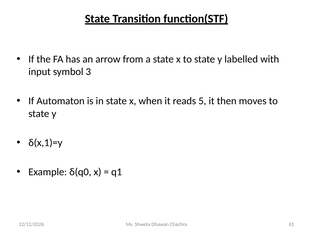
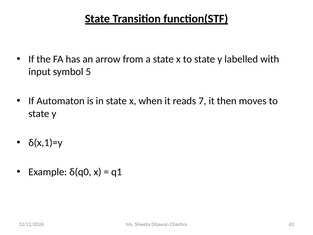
3: 3 -> 5 (88, 72)
5: 5 -> 7 (202, 101)
